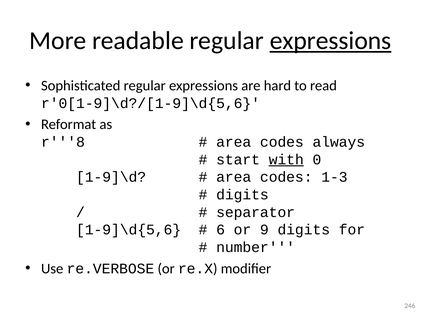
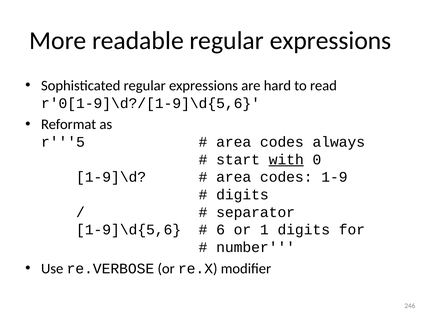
expressions underline: present -> none (331, 41)
r'''8: r'''8 -> r'''5 (63, 142)
1-3: 1-3 -> 1-9 (334, 177)
9: 9 -> 1 (264, 230)
